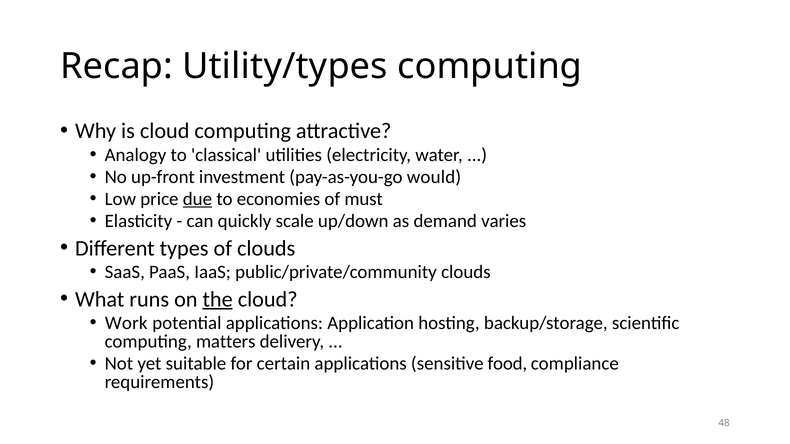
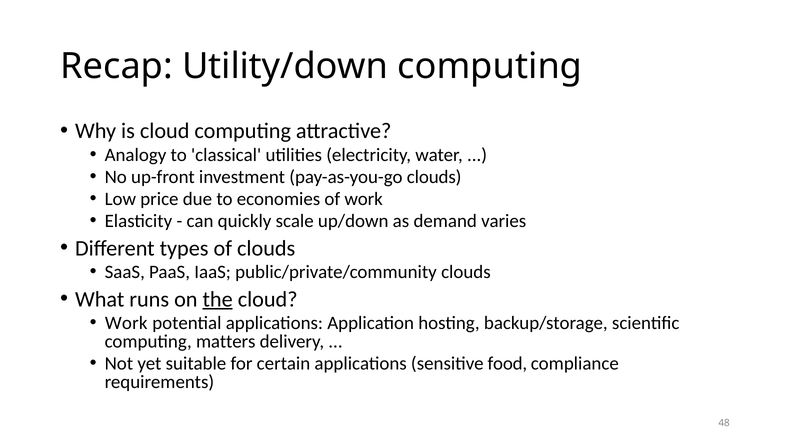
Utility/types: Utility/types -> Utility/down (285, 66)
pay-as-you-go would: would -> clouds (434, 177)
due underline: present -> none (197, 199)
of must: must -> work (364, 199)
